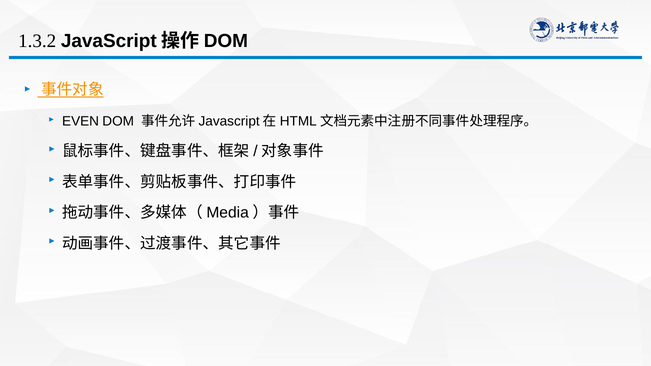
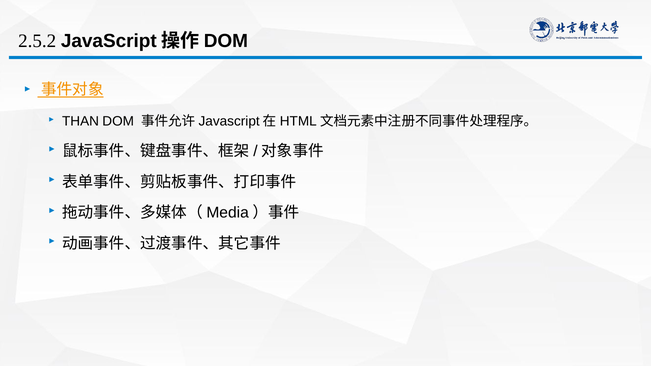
1.3.2: 1.3.2 -> 2.5.2 (37, 41)
EVEN: EVEN -> THAN (81, 122)
